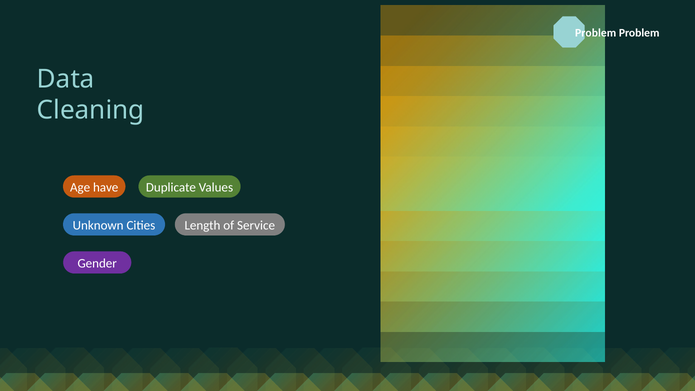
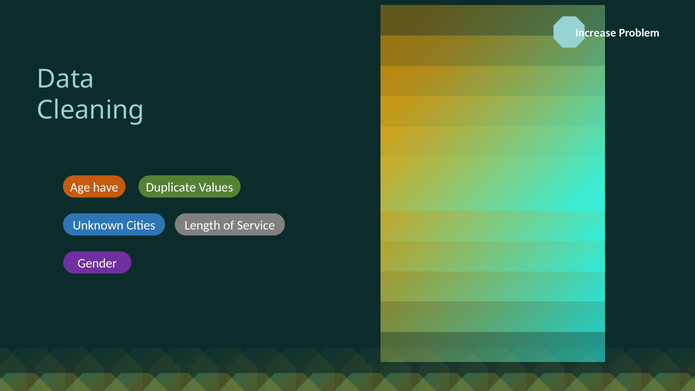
Problem: Problem -> Increase (596, 33)
